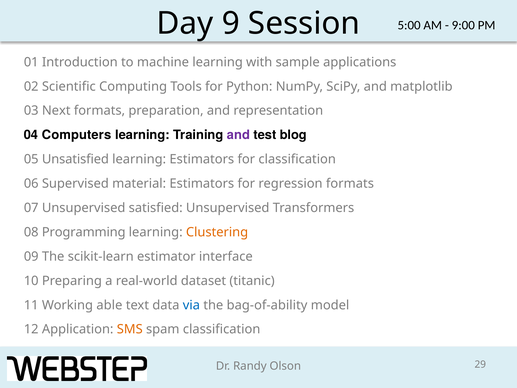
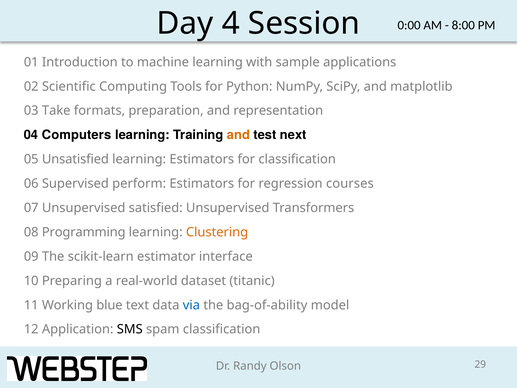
9: 9 -> 4 (231, 23)
5:00: 5:00 -> 0:00 (409, 25)
9:00: 9:00 -> 8:00 (463, 25)
Next: Next -> Take (56, 111)
and colour: purple -> orange (238, 135)
blog: blog -> next (293, 135)
material: material -> perform (139, 183)
regression formats: formats -> courses (350, 183)
able: able -> blue (109, 305)
SMS colour: orange -> black (130, 329)
